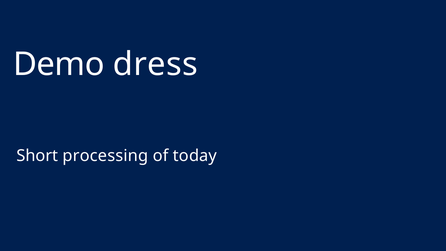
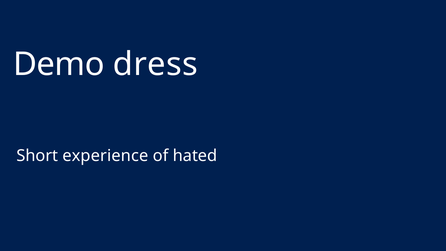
processing: processing -> experience (105, 156)
today: today -> hated (195, 156)
